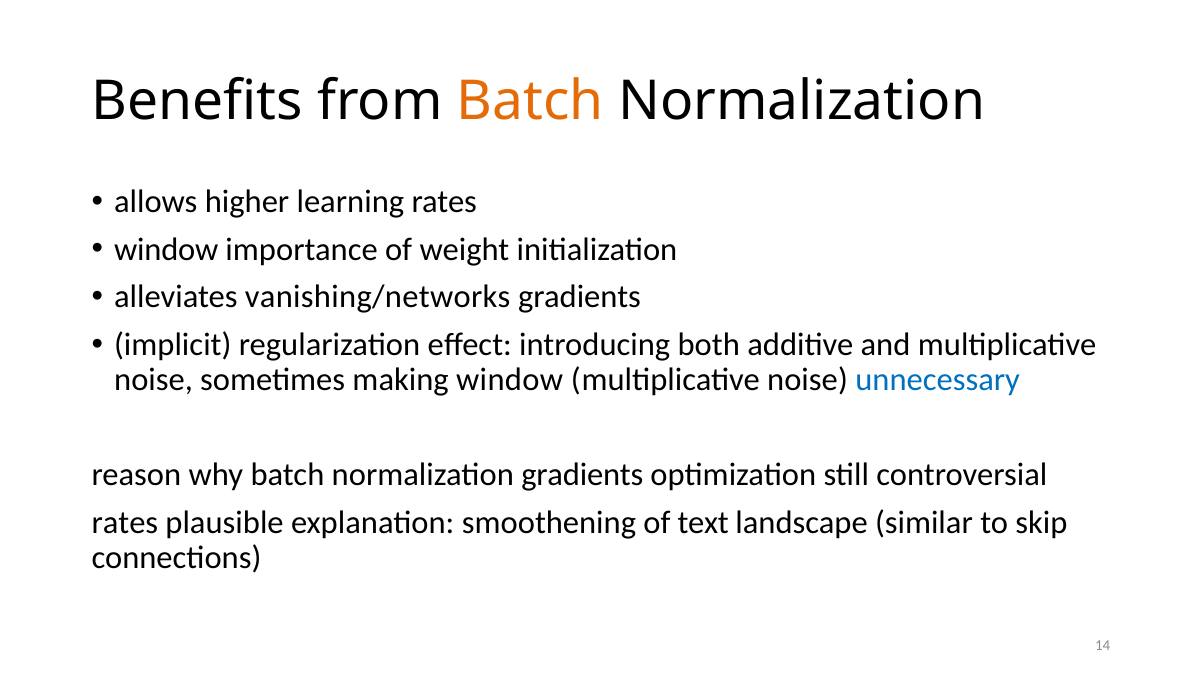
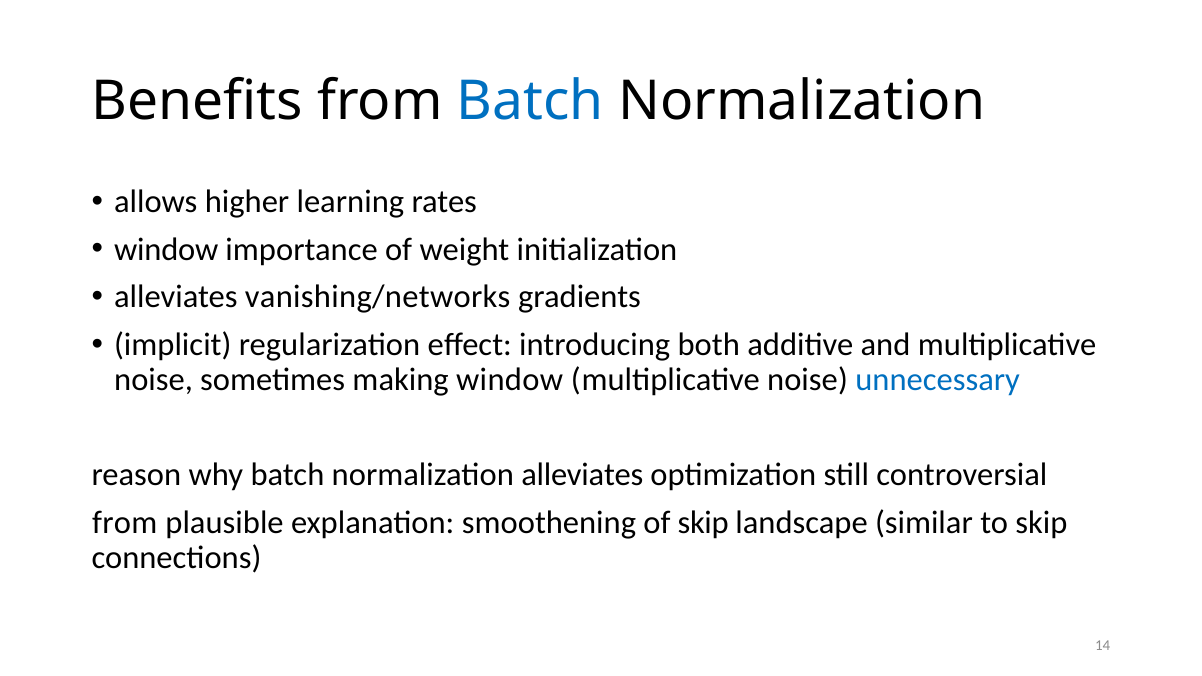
Batch colour: orange -> blue (530, 101)
normalization gradients: gradients -> alleviates (582, 475)
rates: rates -> from (125, 523)
of text: text -> skip (703, 523)
